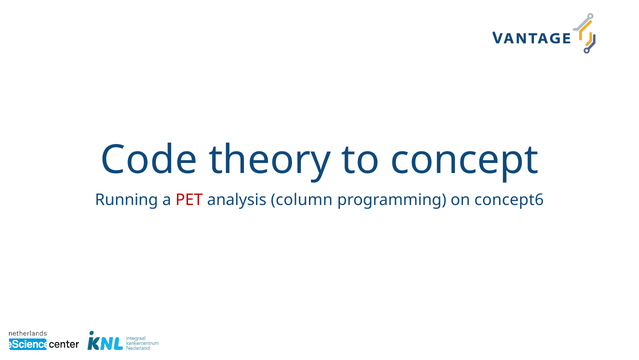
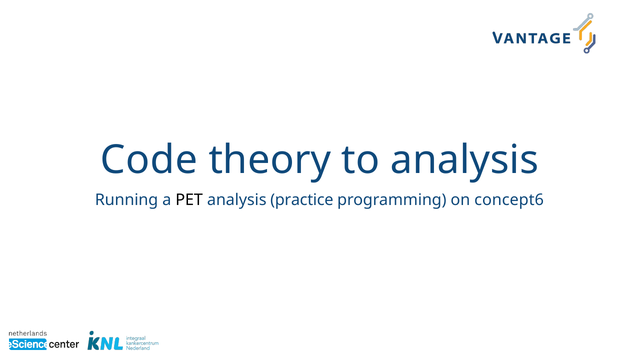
to concept: concept -> analysis (465, 160)
PET colour: red -> black (189, 200)
column: column -> practice (302, 200)
